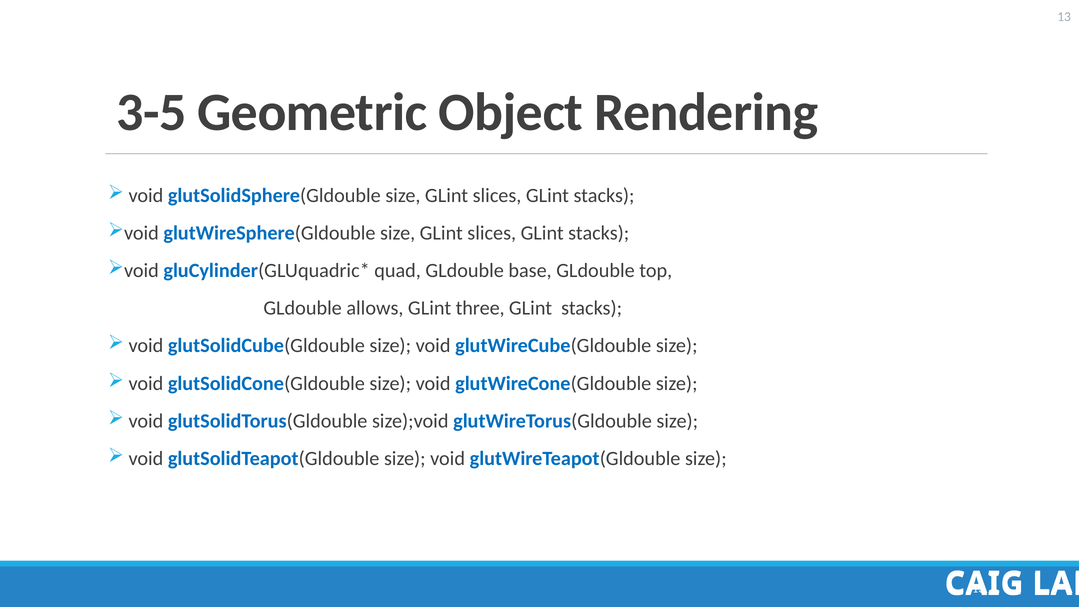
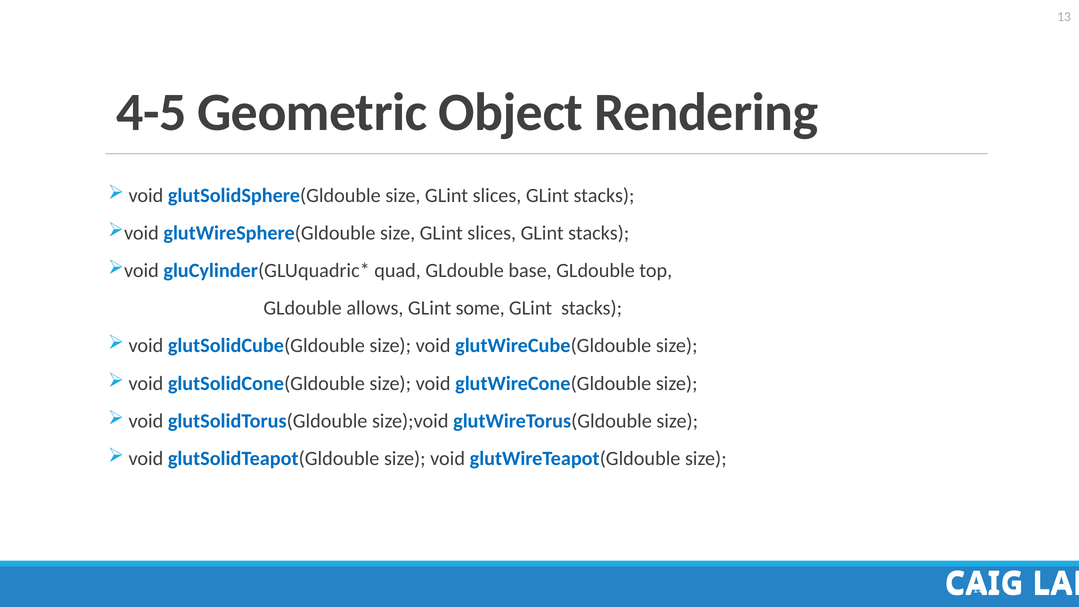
3-5: 3-5 -> 4-5 (151, 112)
three: three -> some (480, 308)
